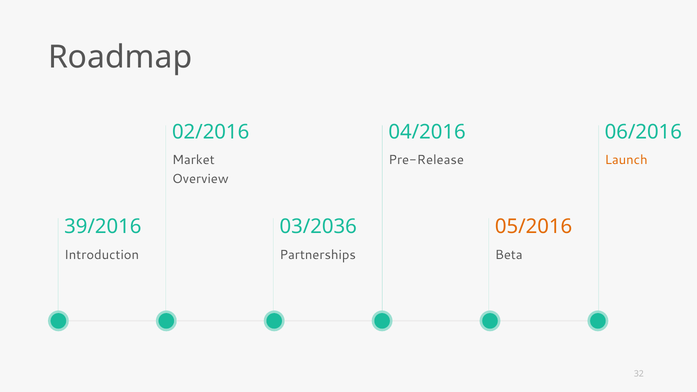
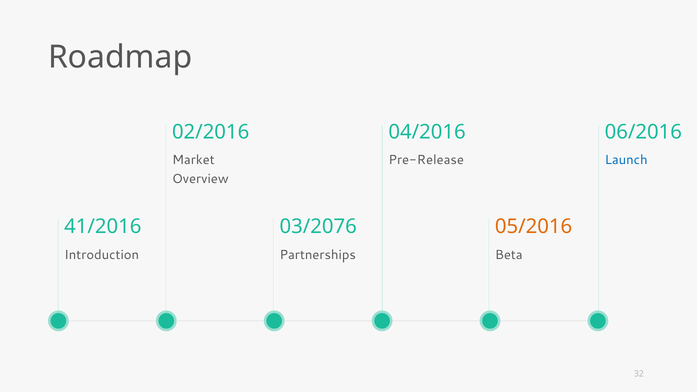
Launch colour: orange -> blue (626, 160)
39/2016: 39/2016 -> 41/2016 (103, 227)
03/2036: 03/2036 -> 03/2076 (318, 227)
